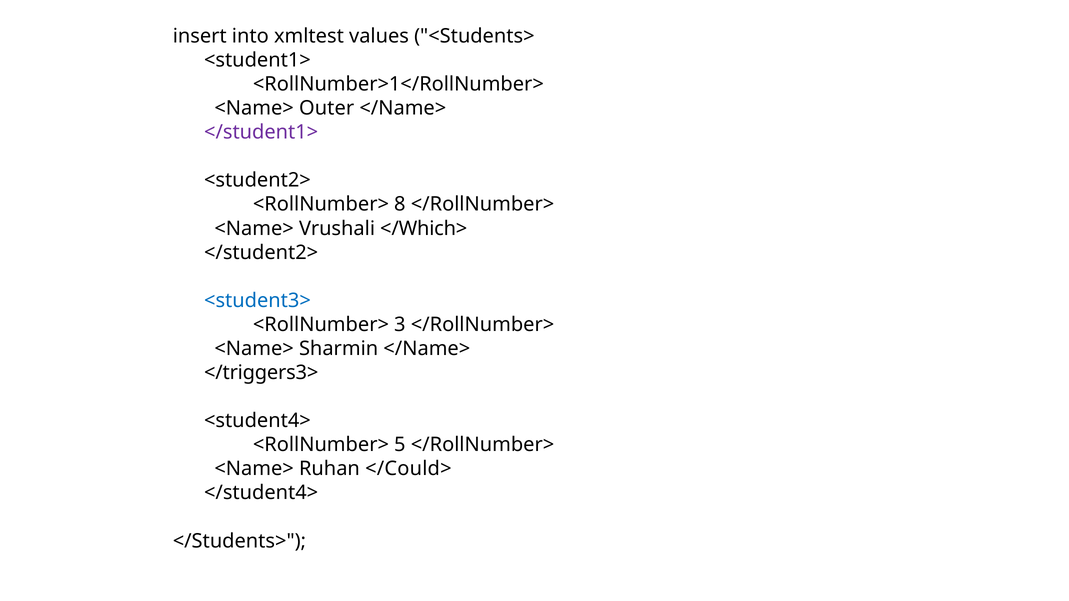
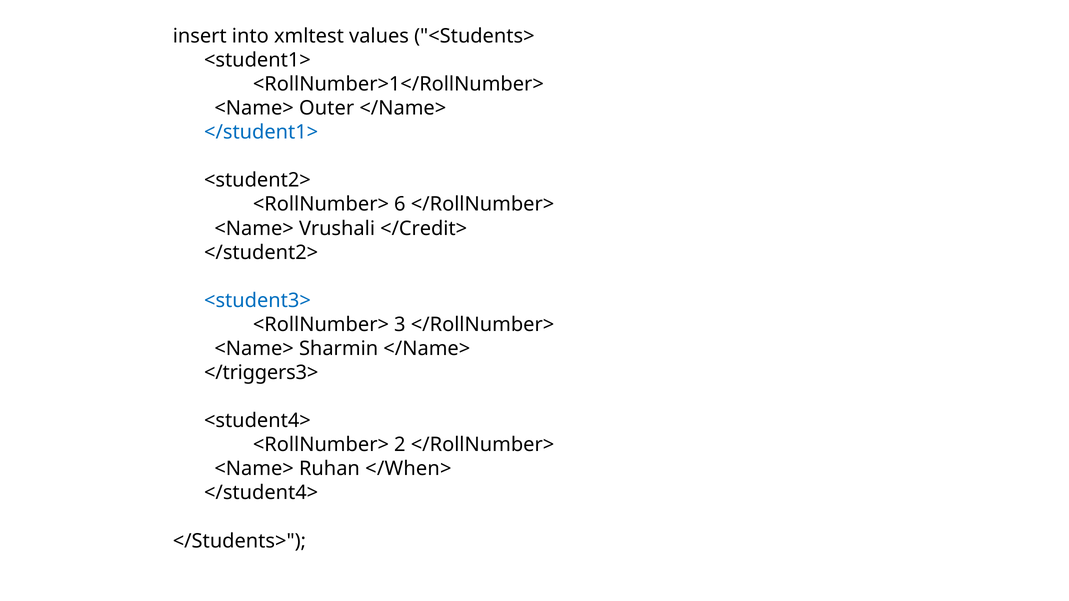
</student1> colour: purple -> blue (261, 132)
8: 8 -> 6 (400, 204)
</Which>: </Which> -> </Credit> (424, 229)
5: 5 -> 2 (400, 445)
</Could>: </Could> -> </When> (408, 469)
